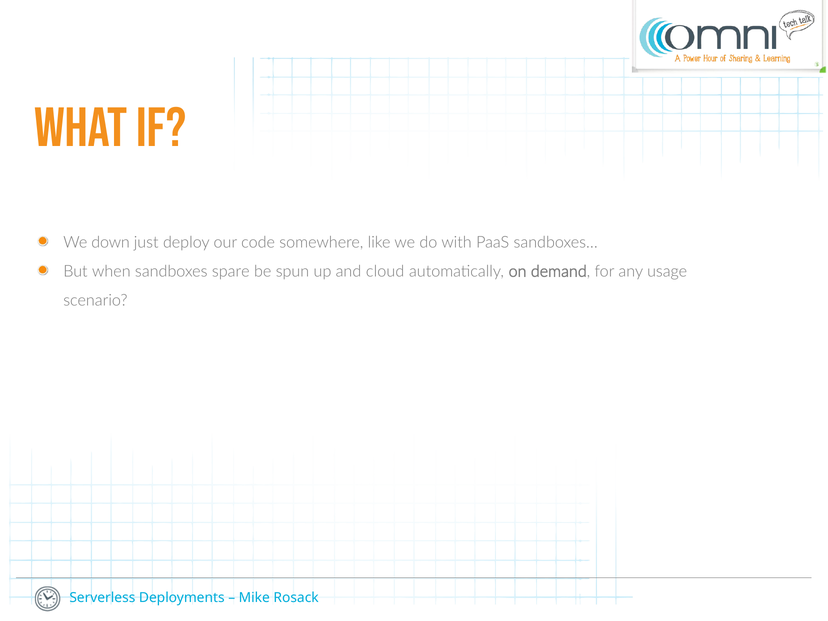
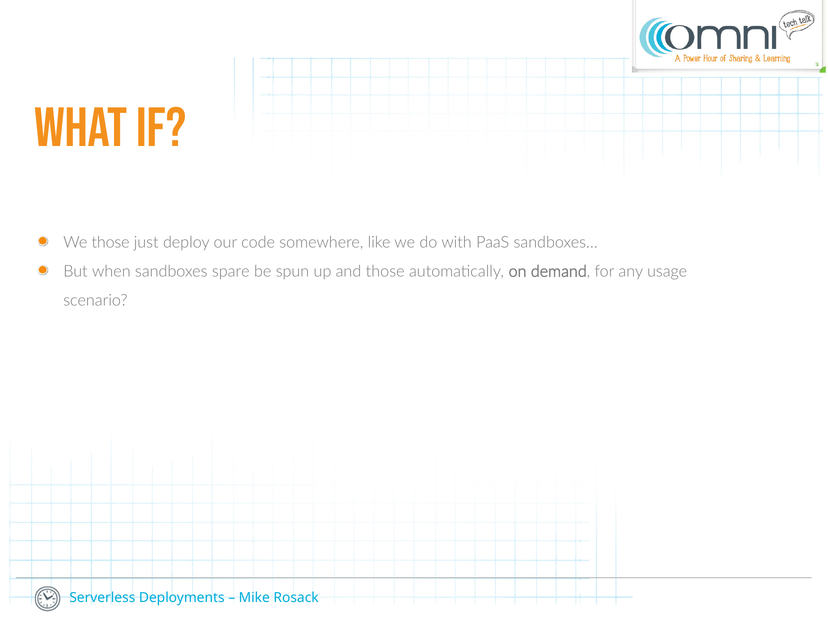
We down: down -> those (111, 242)
and cloud: cloud -> those (385, 271)
